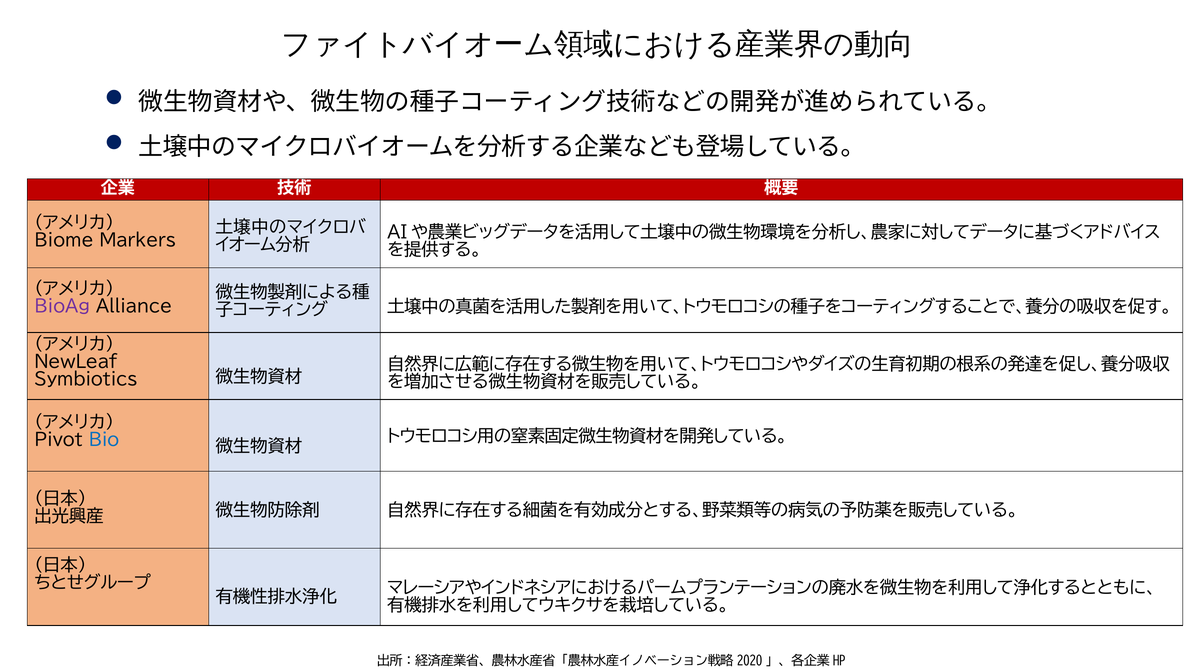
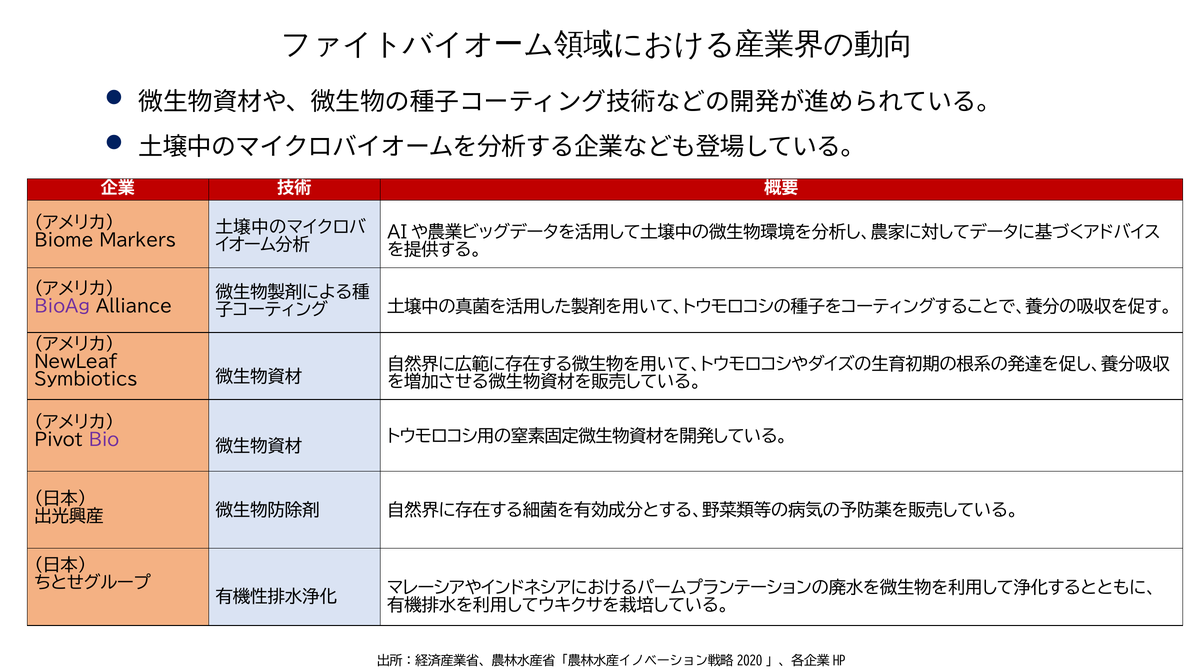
Bio colour: blue -> purple (104, 440)
